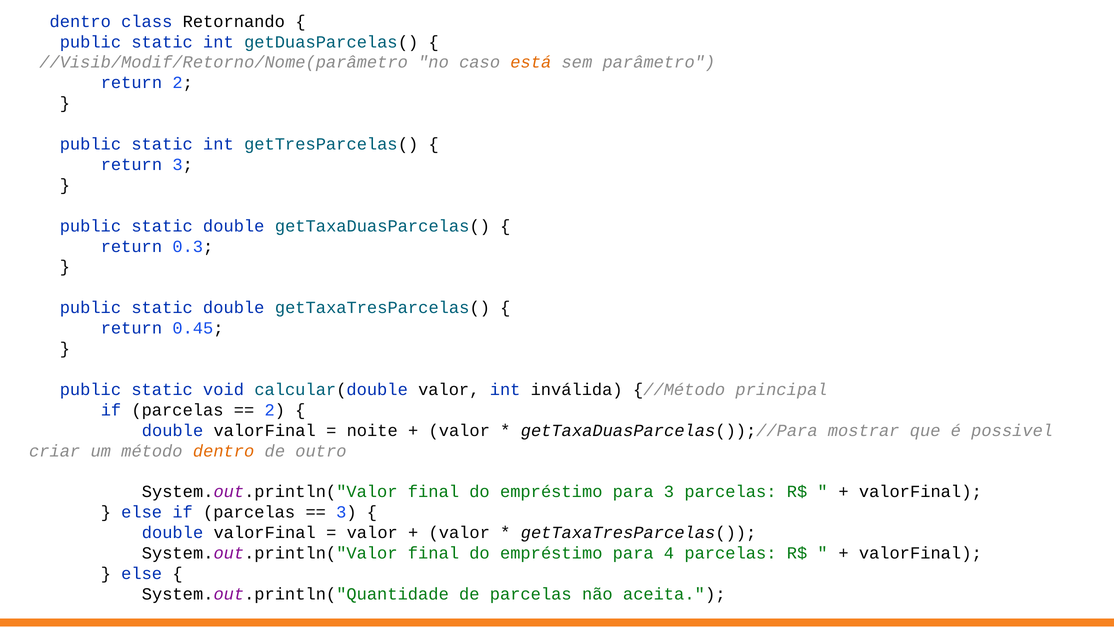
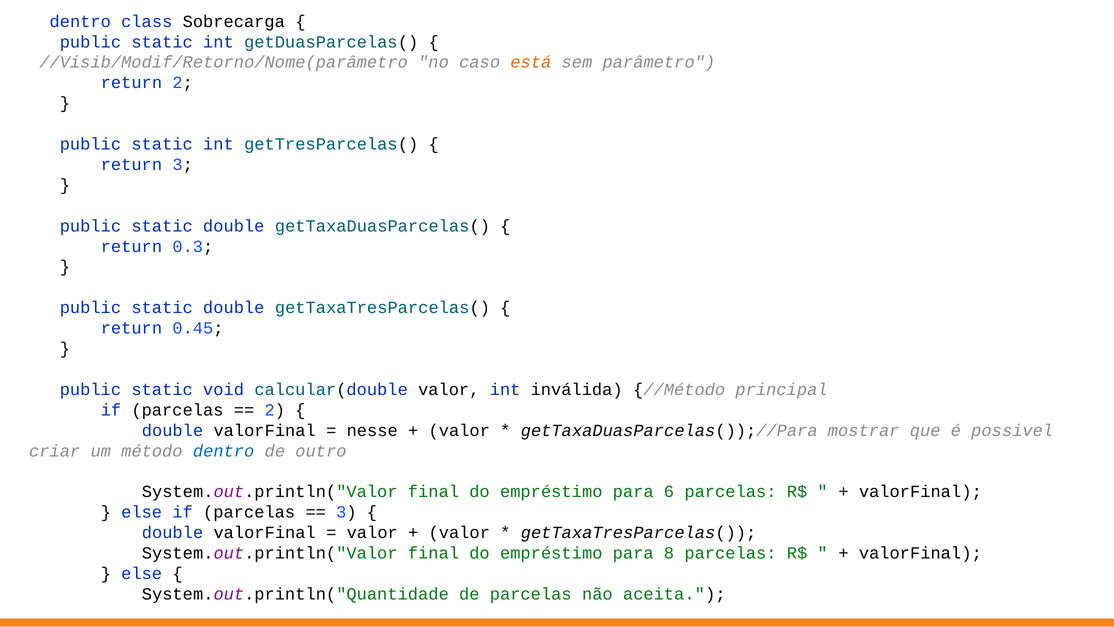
Retornando: Retornando -> Sobrecarga (234, 21)
noite: noite -> nesse (372, 430)
dentro colour: orange -> blue (224, 451)
para 3: 3 -> 6 (669, 492)
4: 4 -> 8 (669, 553)
